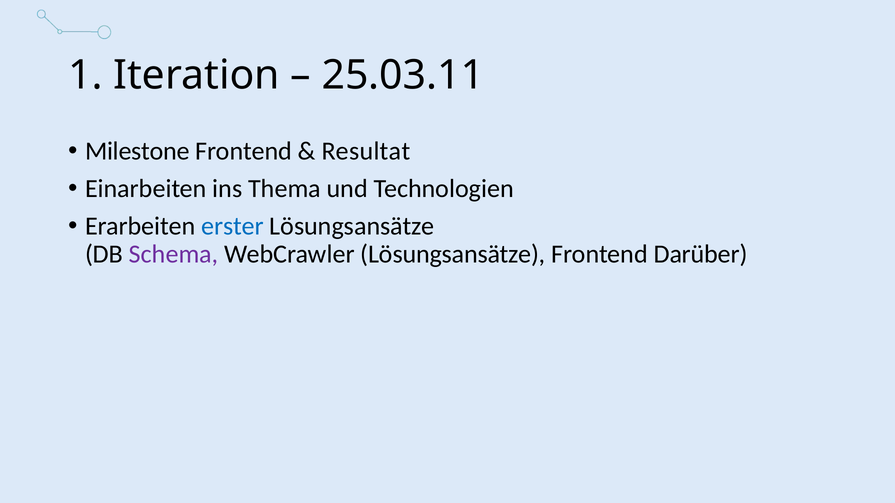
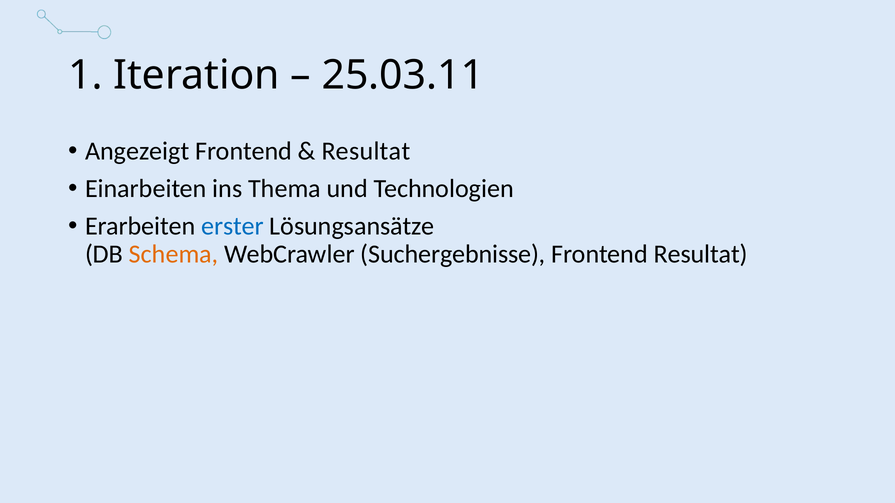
Milestone: Milestone -> Angezeigt (137, 151)
Schema colour: purple -> orange (174, 255)
WebCrawler Lösungsansätze: Lösungsansätze -> Suchergebnisse (453, 255)
Frontend Darüber: Darüber -> Resultat (701, 255)
